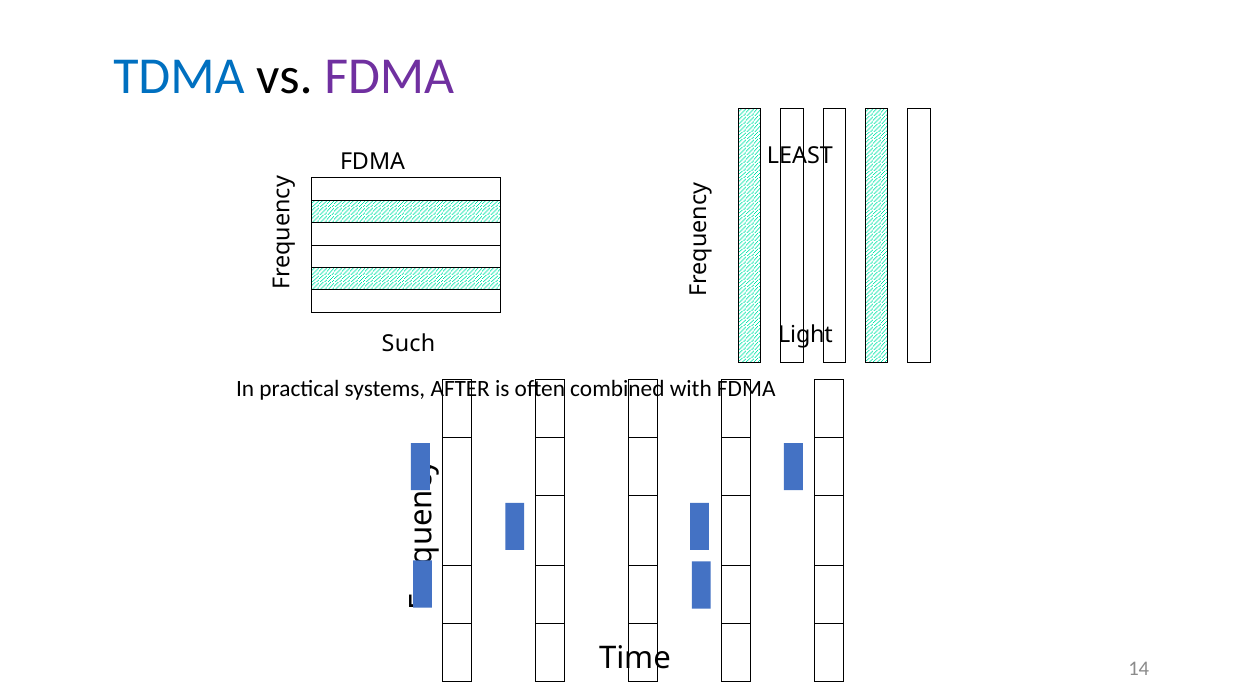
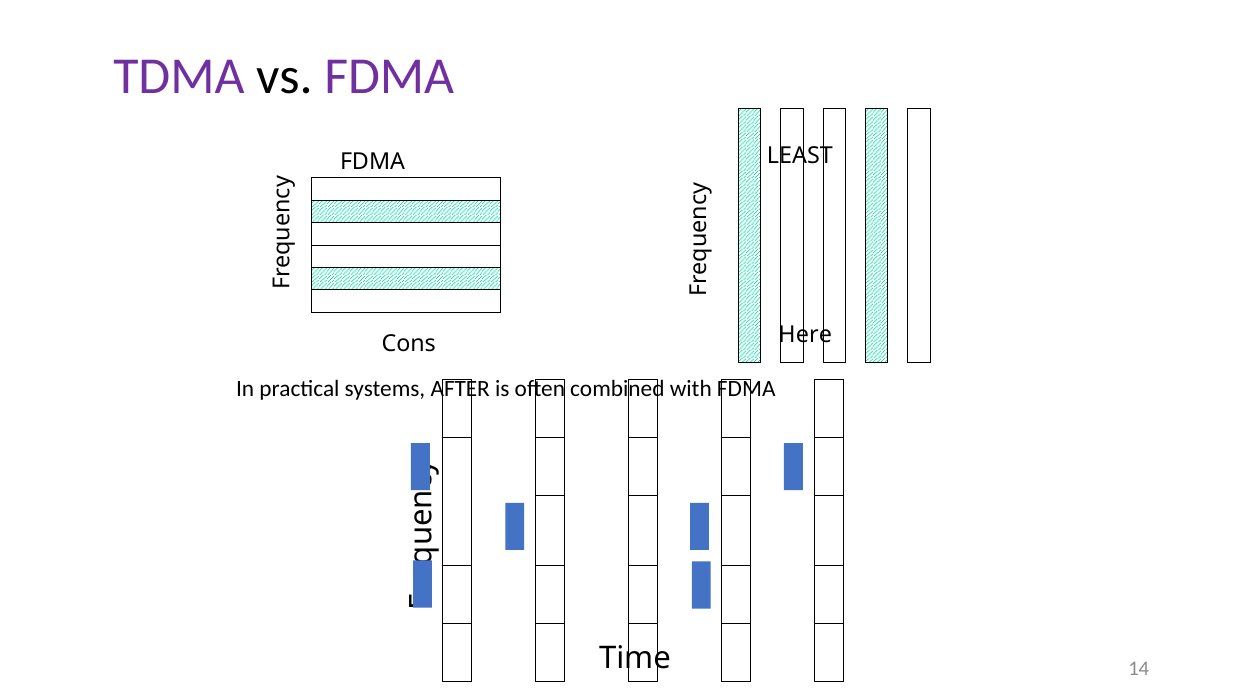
TDMA colour: blue -> purple (179, 76)
Light: Light -> Here (805, 335)
Such: Such -> Cons (409, 344)
